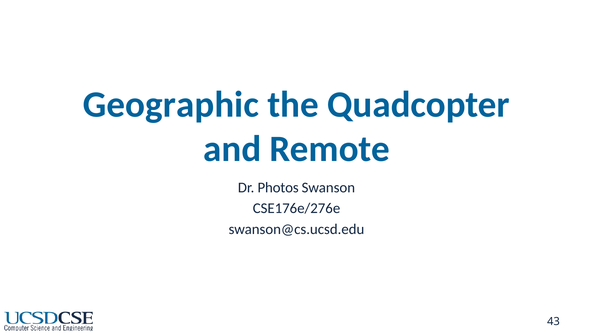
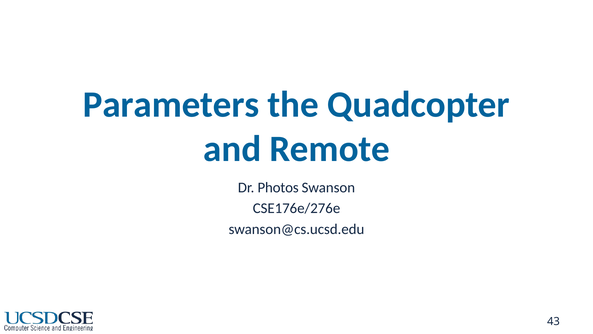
Geographic: Geographic -> Parameters (171, 104)
